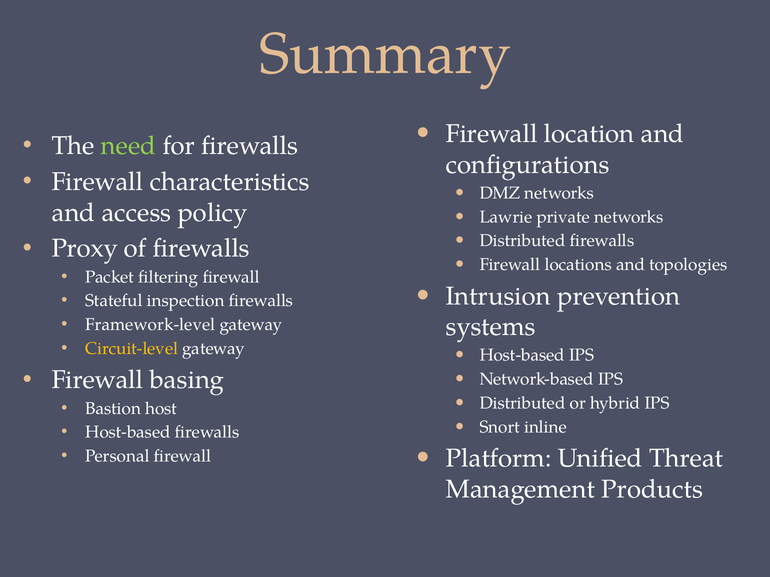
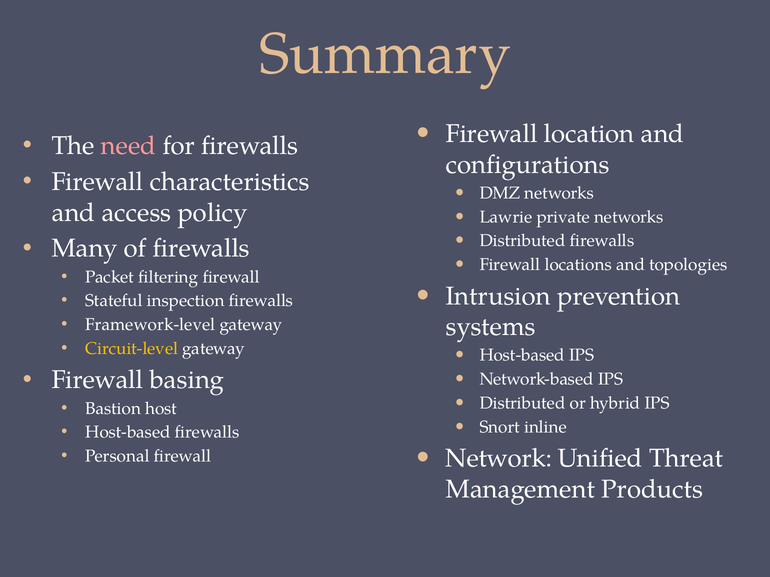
need colour: light green -> pink (129, 146)
Proxy: Proxy -> Many (85, 249)
Platform: Platform -> Network (499, 459)
